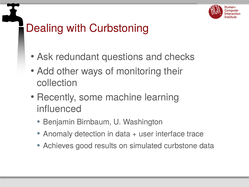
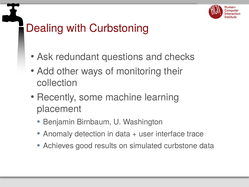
influenced: influenced -> placement (59, 109)
